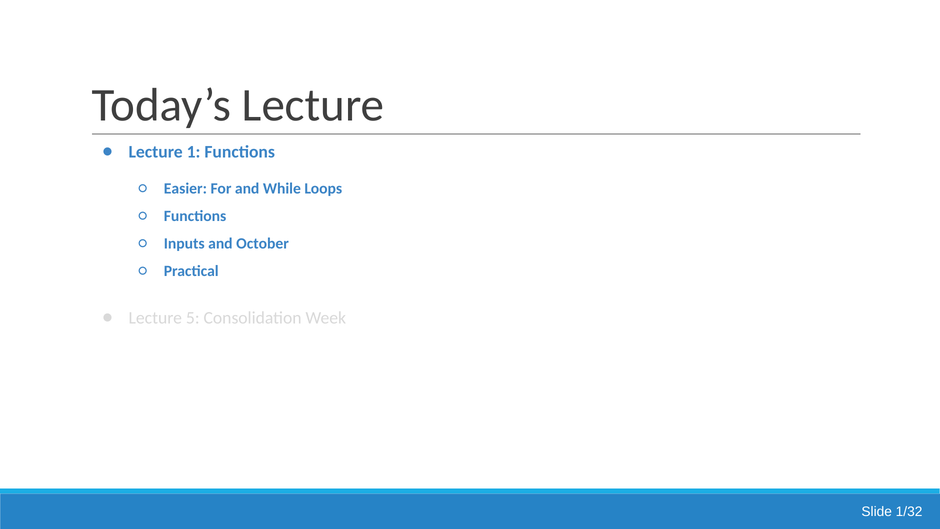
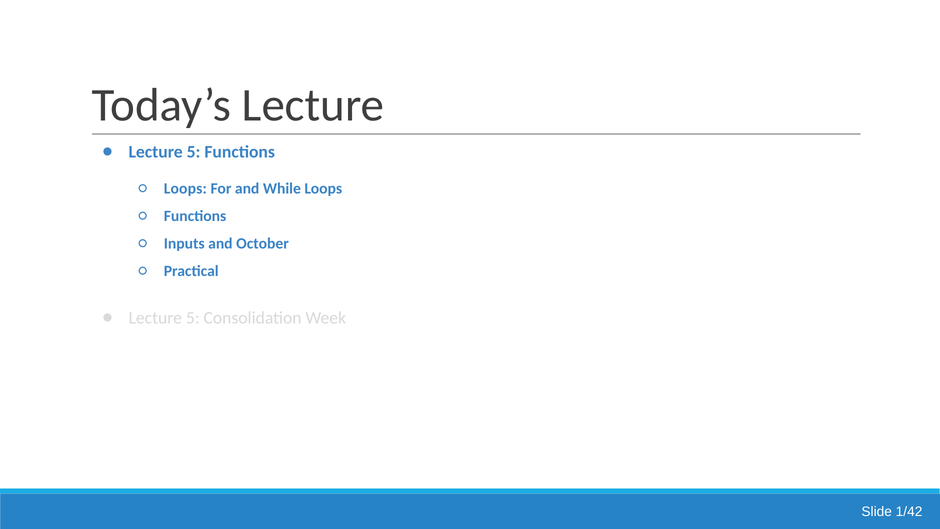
1: 1 -> 5 (194, 152)
Easier: Easier -> Loops (185, 189)
1/32: 1/32 -> 1/42 (909, 511)
